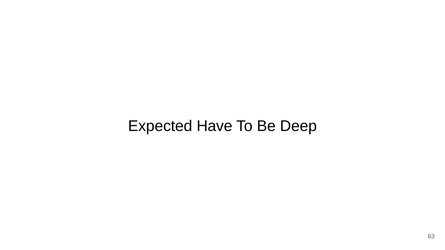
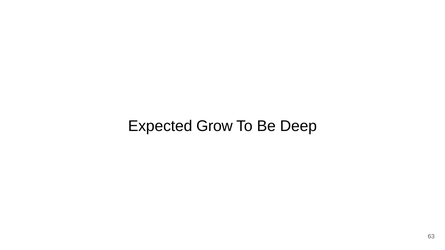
Have: Have -> Grow (215, 126)
